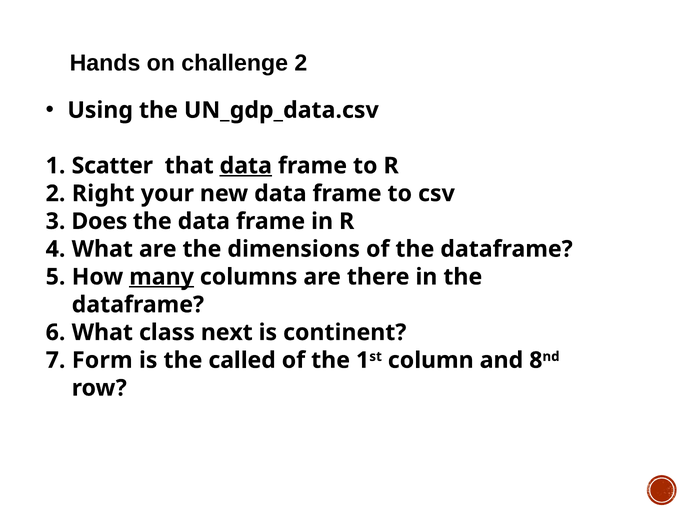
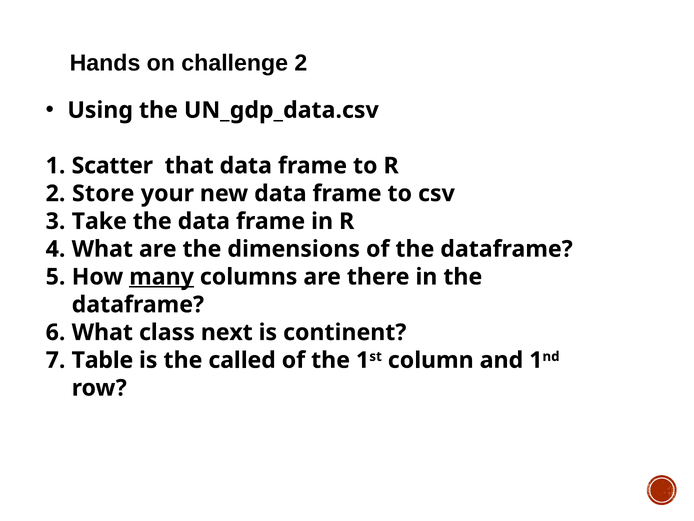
data underline: present -> none (246, 166)
Right: Right -> Store (103, 193)
Does: Does -> Take (99, 221)
Form: Form -> Table (102, 360)
and 8: 8 -> 1 (536, 360)
